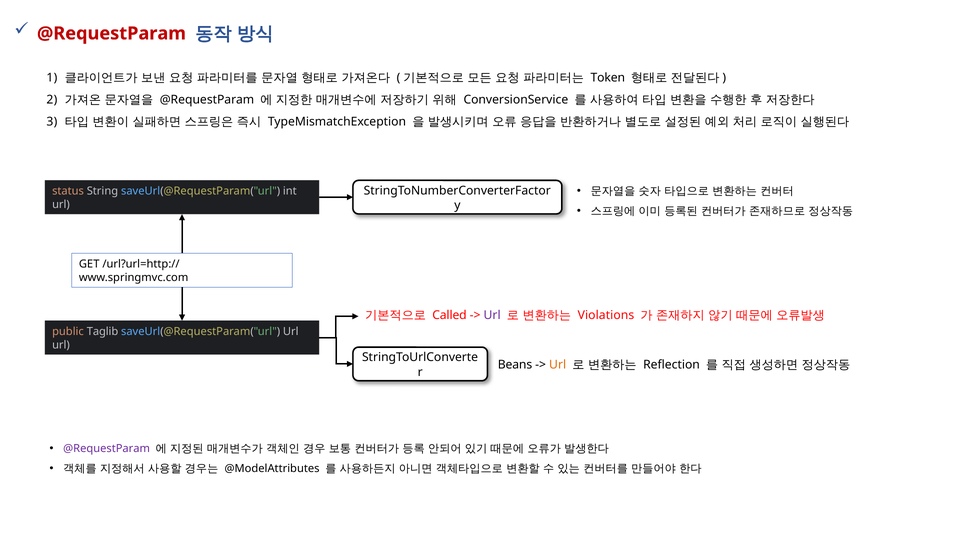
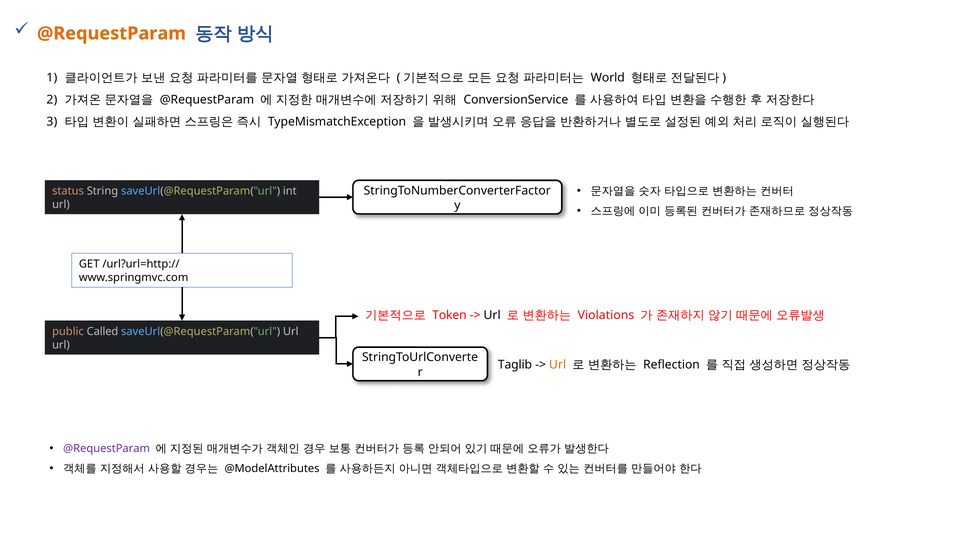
@RequestParam colour: red -> orange (111, 33)
Token: Token -> World (608, 78)
Called: Called -> Token (449, 315)
Url colour: purple -> black (492, 315)
Taglib: Taglib -> Called (103, 332)
Beans: Beans -> Taglib (515, 364)
